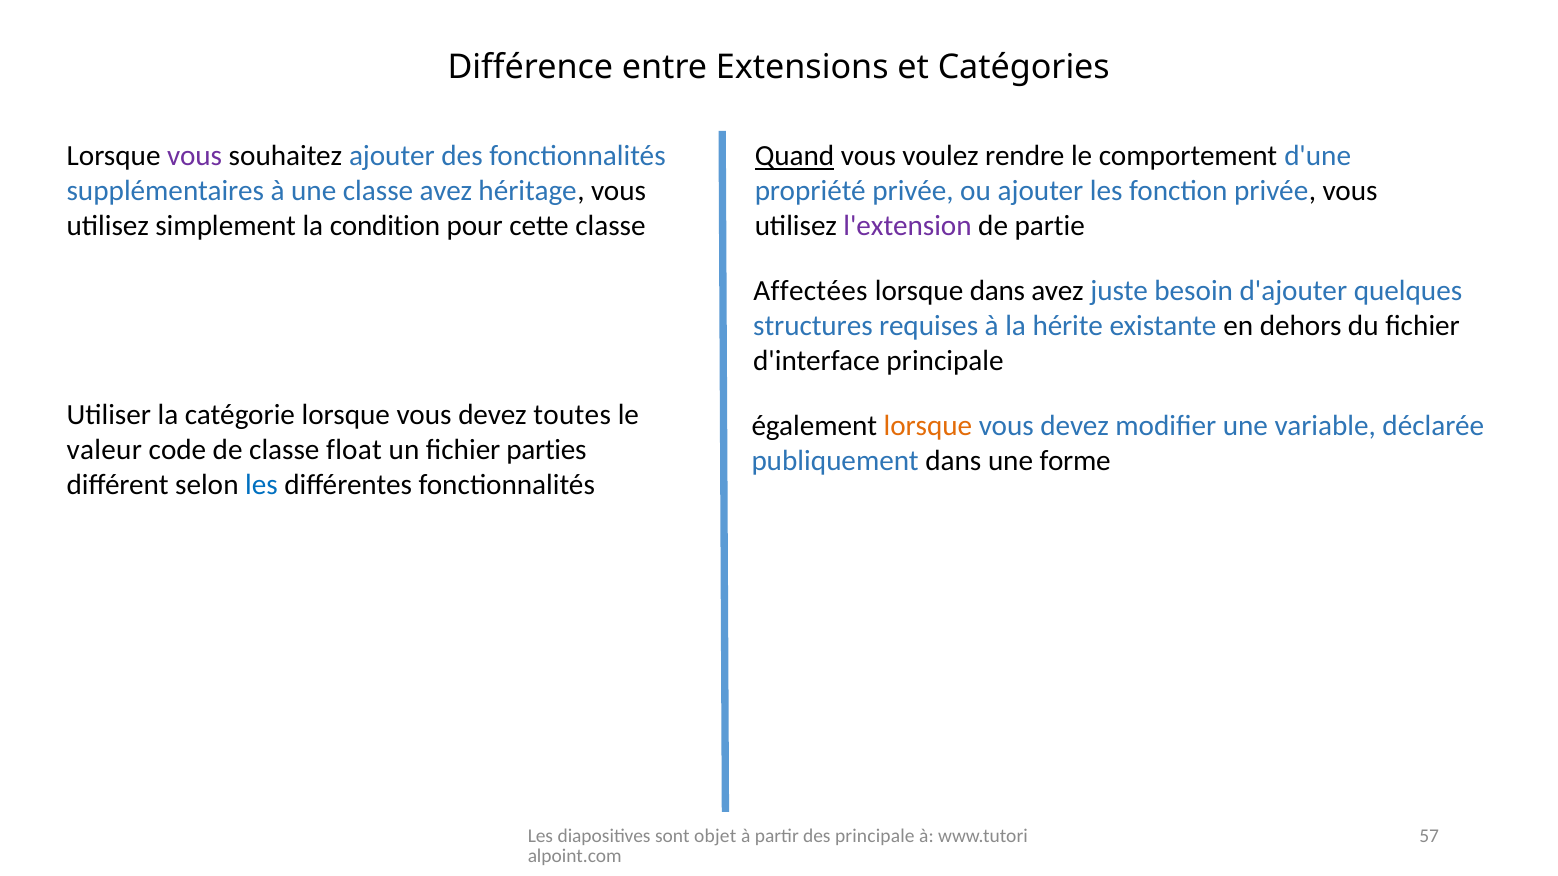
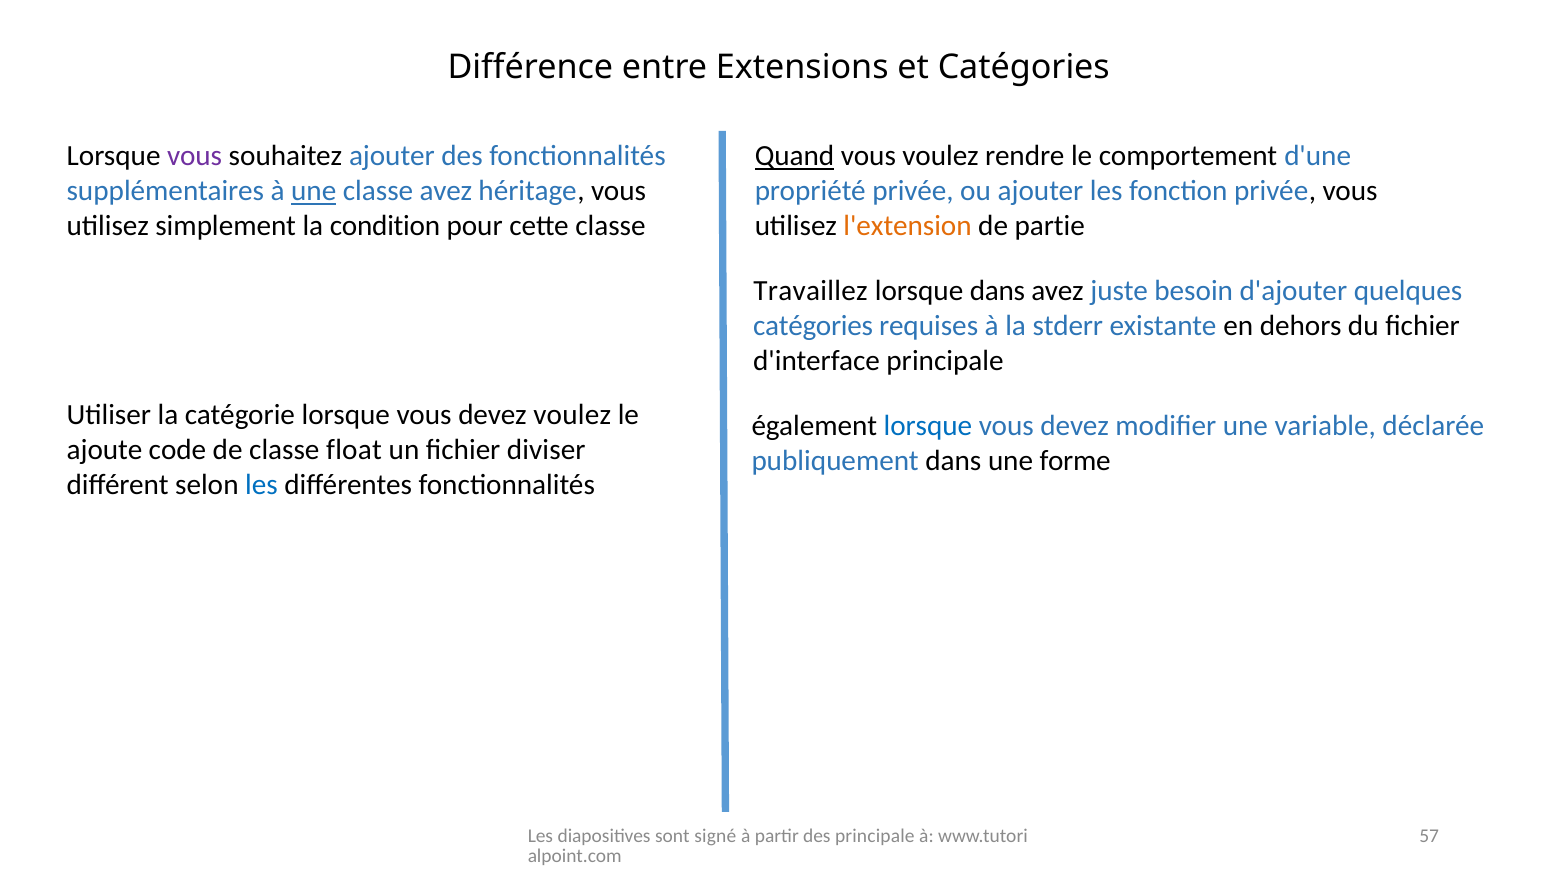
une underline: none -> present (314, 191)
l'extension colour: purple -> orange (908, 226)
Affectées: Affectées -> Travaillez (811, 291)
structures: structures -> catégories (813, 326)
hérite: hérite -> stderr (1068, 326)
devez toutes: toutes -> voulez (572, 415)
lorsque colour: orange -> blue (928, 426)
valeur: valeur -> ajoute (104, 450)
parties: parties -> diviser (546, 450)
objet: objet -> signé (715, 837)
